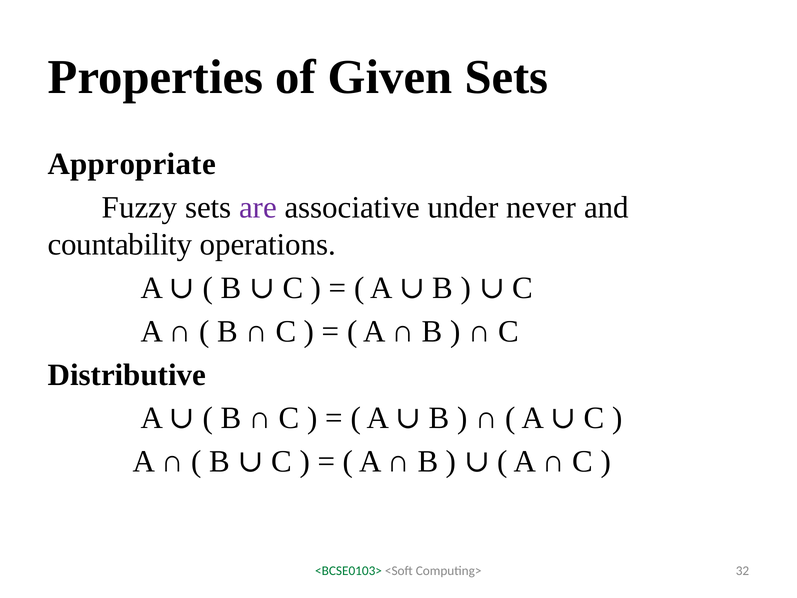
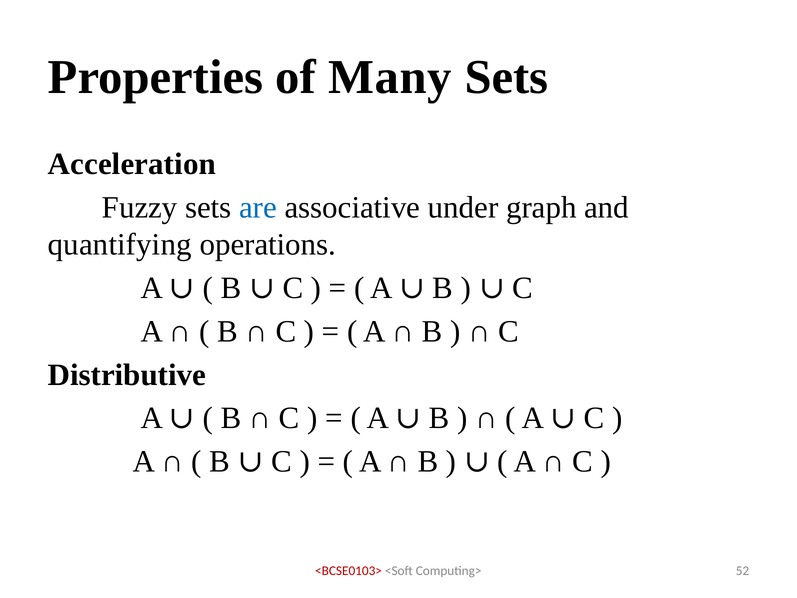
Given: Given -> Many (390, 77)
Appropriate: Appropriate -> Acceleration (132, 164)
are colour: purple -> blue (258, 208)
never: never -> graph (541, 208)
countability: countability -> quantifying (120, 245)
<BCSE0103> colour: green -> red (349, 571)
32: 32 -> 52 (742, 571)
